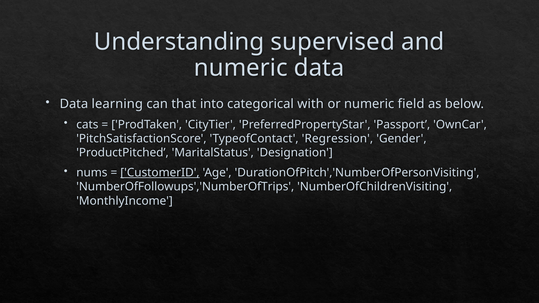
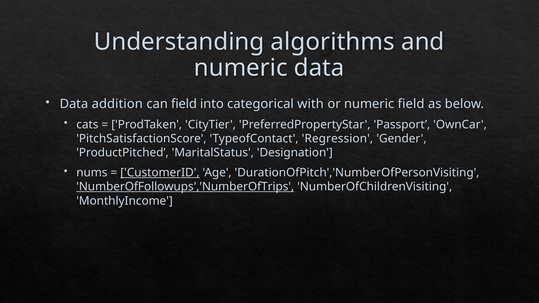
supervised: supervised -> algorithms (333, 42)
learning: learning -> addition (117, 104)
can that: that -> field (184, 104)
NumberOfFollowups','NumberOfTrips underline: none -> present (185, 187)
